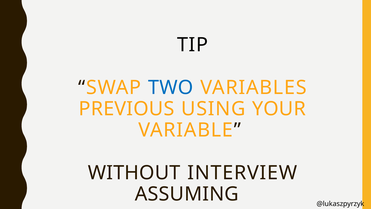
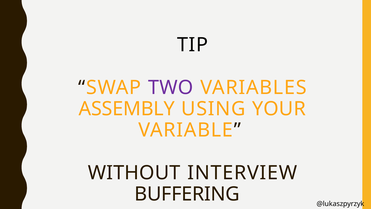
TWO colour: blue -> purple (171, 87)
PREVIOUS: PREVIOUS -> ASSEMBLY (127, 109)
ASSUMING: ASSUMING -> BUFFERING (187, 194)
